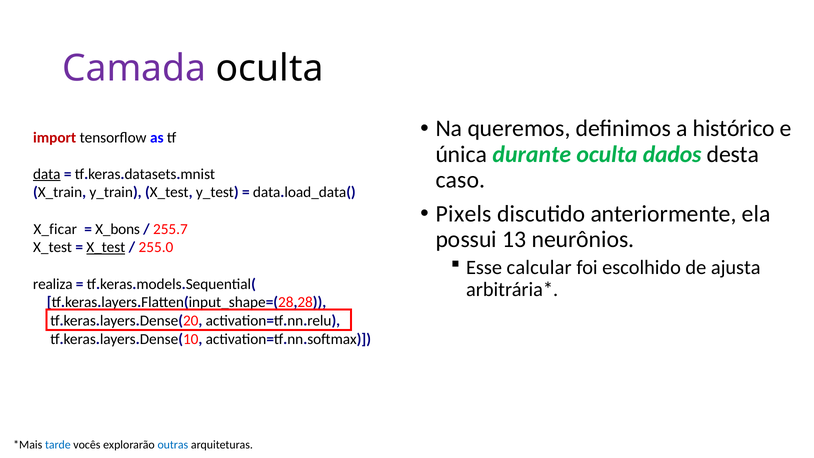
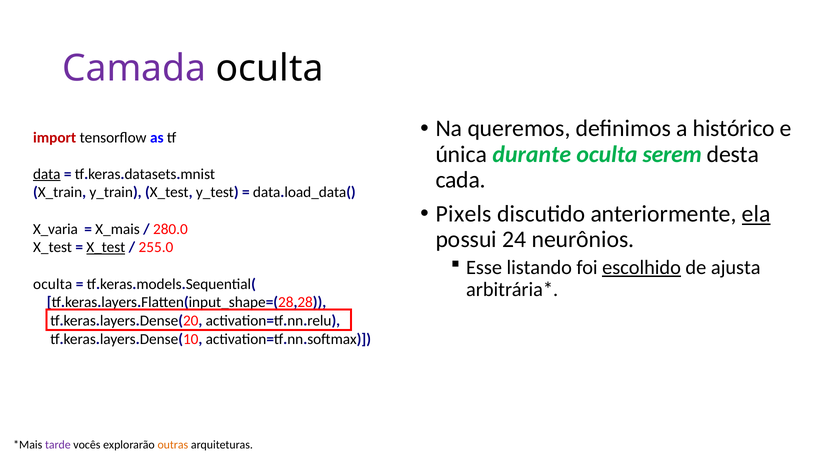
dados: dados -> serem (672, 154)
caso: caso -> cada (461, 180)
ela underline: none -> present (756, 214)
X_ficar: X_ficar -> X_varia (55, 229)
X_bons: X_bons -> X_mais (117, 229)
255.7: 255.7 -> 280.0 (170, 229)
13: 13 -> 24 (514, 239)
calcular: calcular -> listando (539, 267)
escolhido underline: none -> present (642, 267)
realiza: realiza -> oculta (53, 284)
tarde colour: blue -> purple (58, 444)
outras colour: blue -> orange (173, 444)
